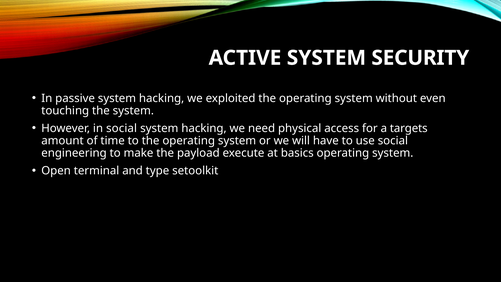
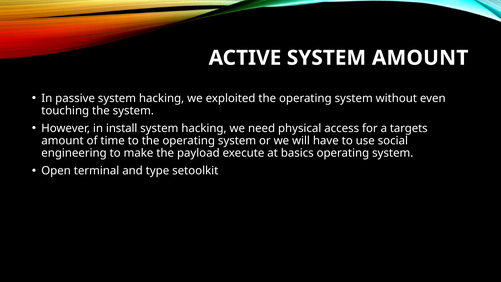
SYSTEM SECURITY: SECURITY -> AMOUNT (420, 58)
in social: social -> install (122, 128)
